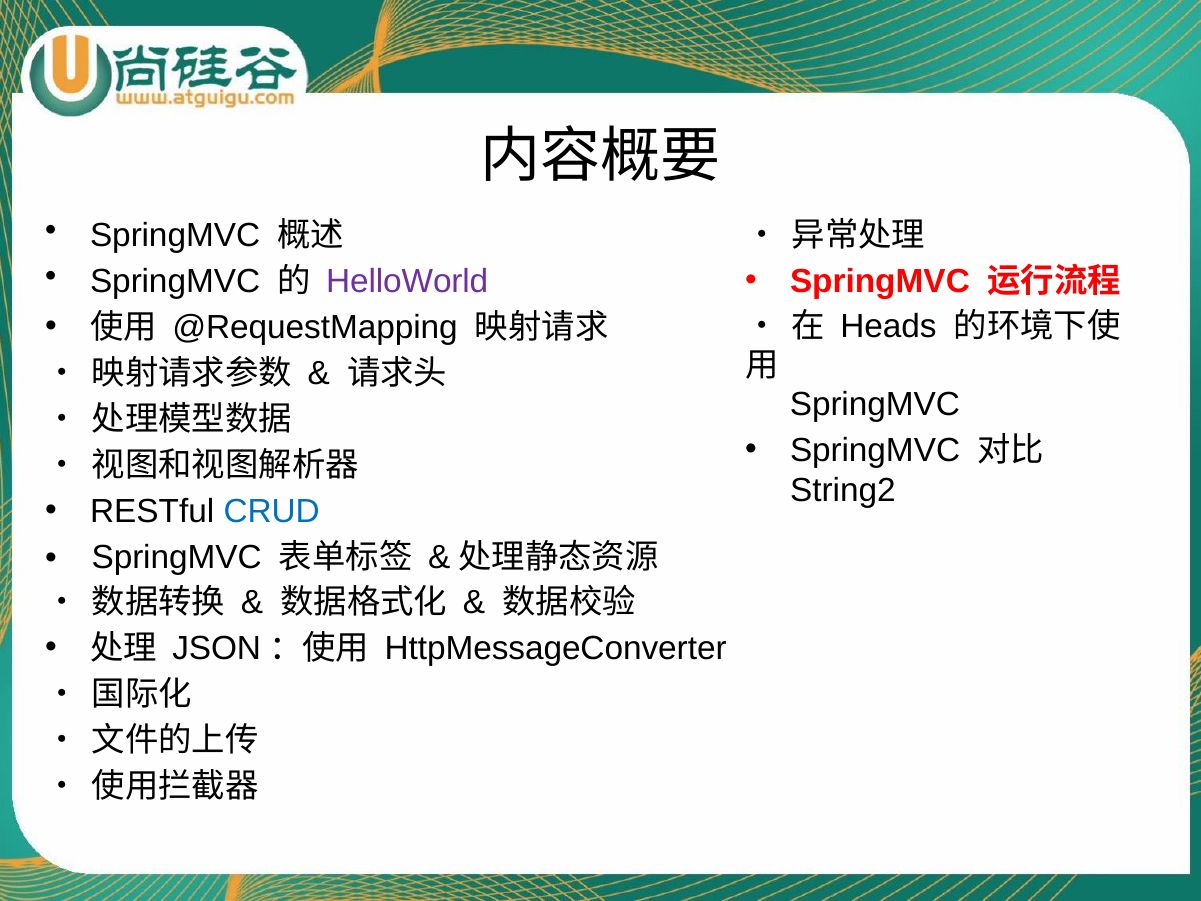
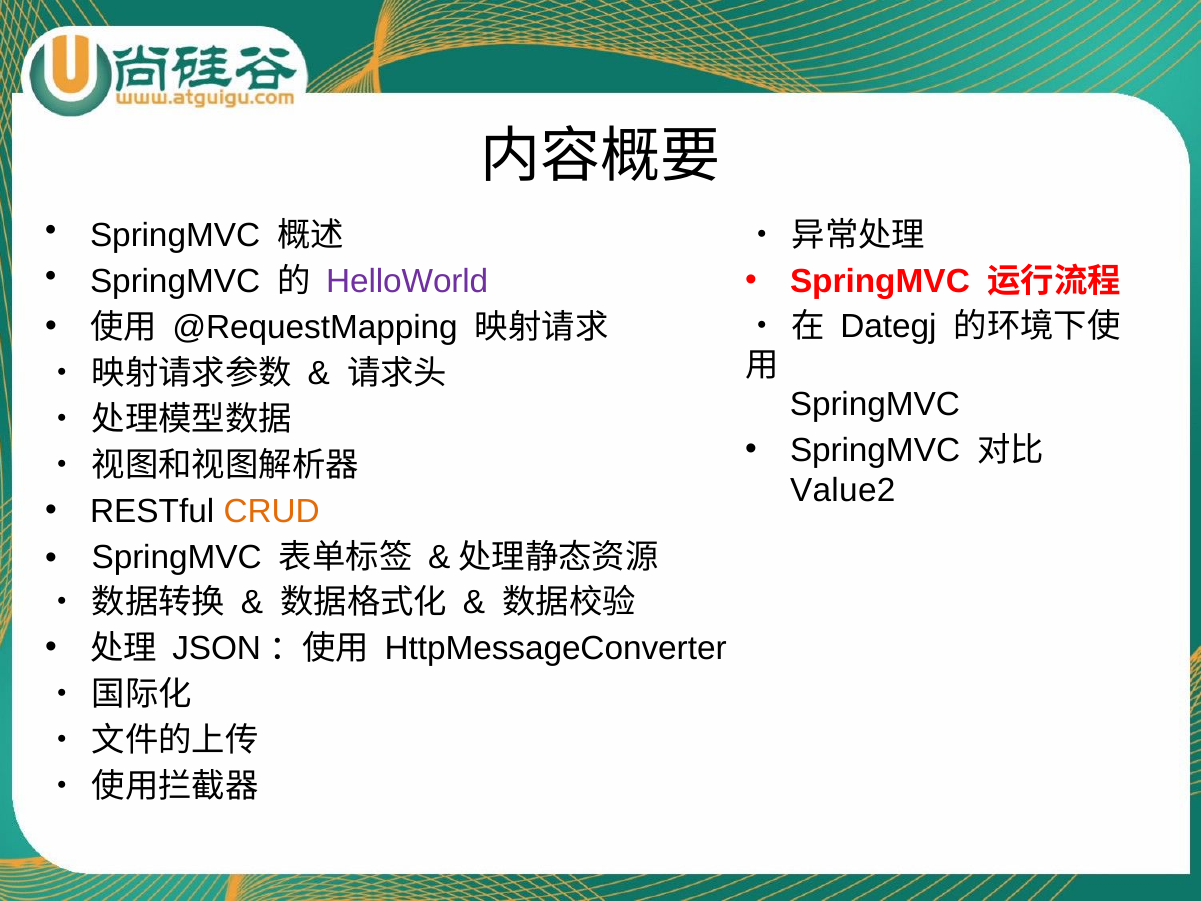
Heads: Heads -> Dategj (888, 327)
String2: String2 -> Value2 (843, 491)
CRUD colour: blue -> orange (272, 511)
